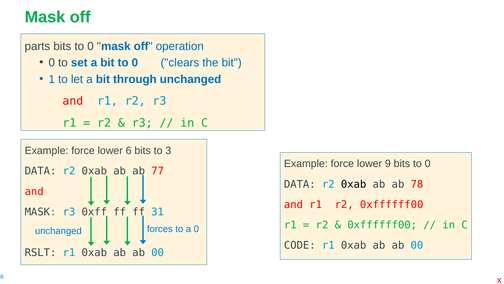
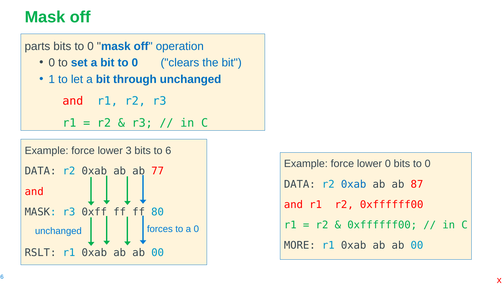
6: 6 -> 3 (129, 150)
3: 3 -> 6 (168, 150)
lower 9: 9 -> 0 (388, 164)
0xab colour: black -> blue (354, 184)
78: 78 -> 87 (417, 184)
31: 31 -> 80 (158, 212)
CODE: CODE -> MORE (300, 245)
